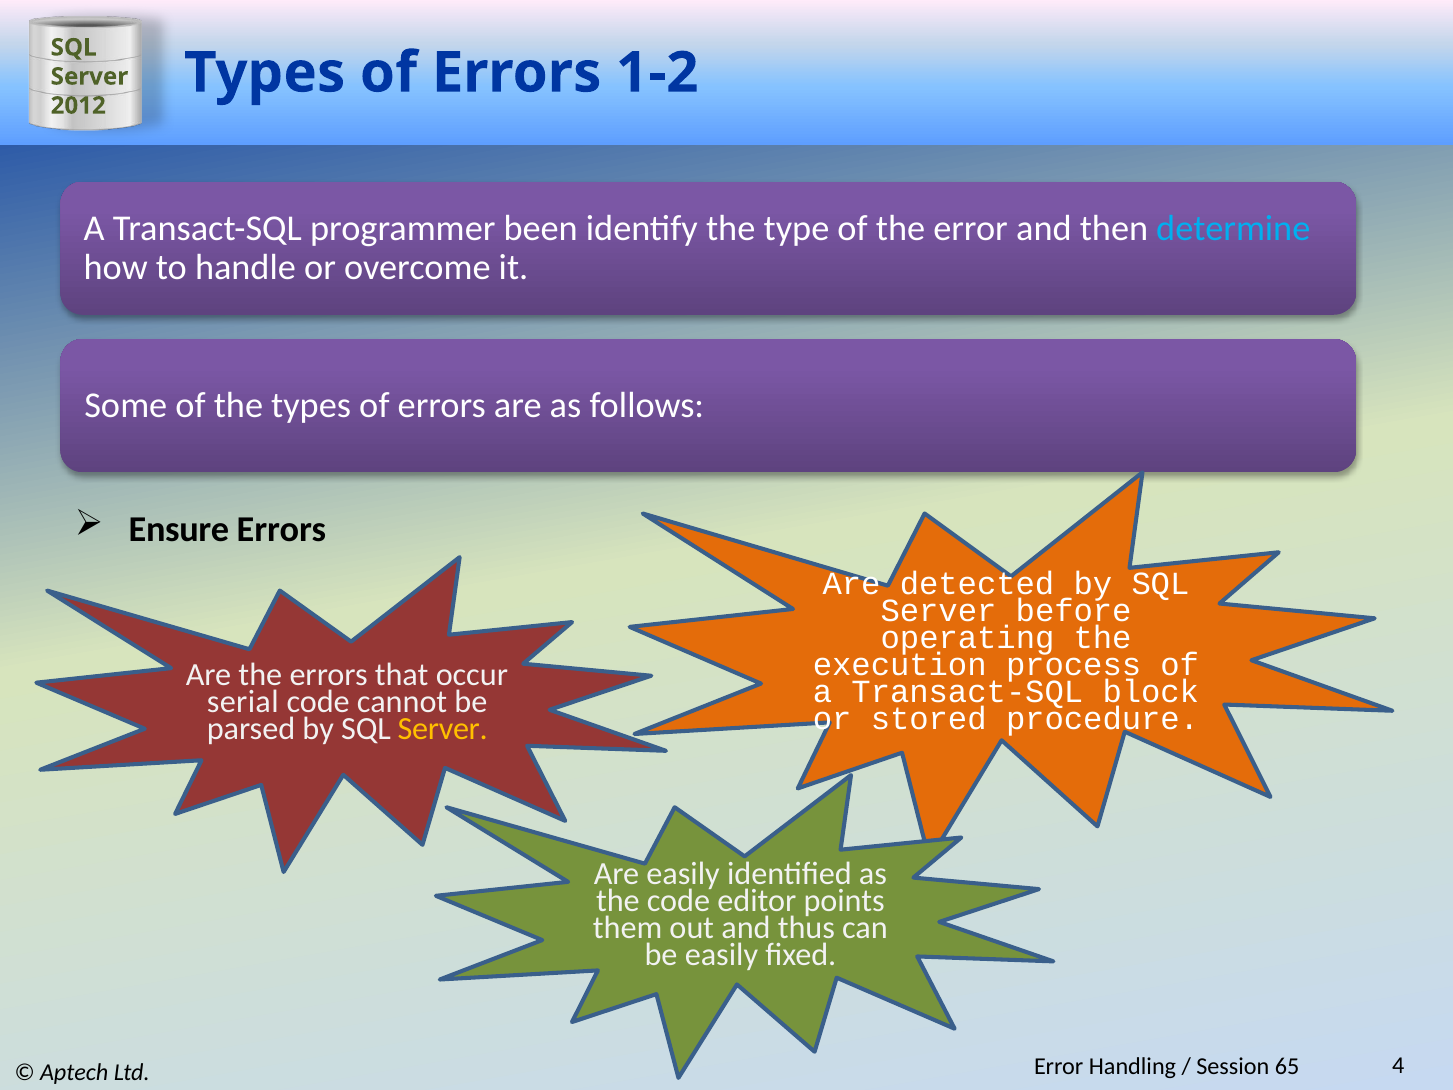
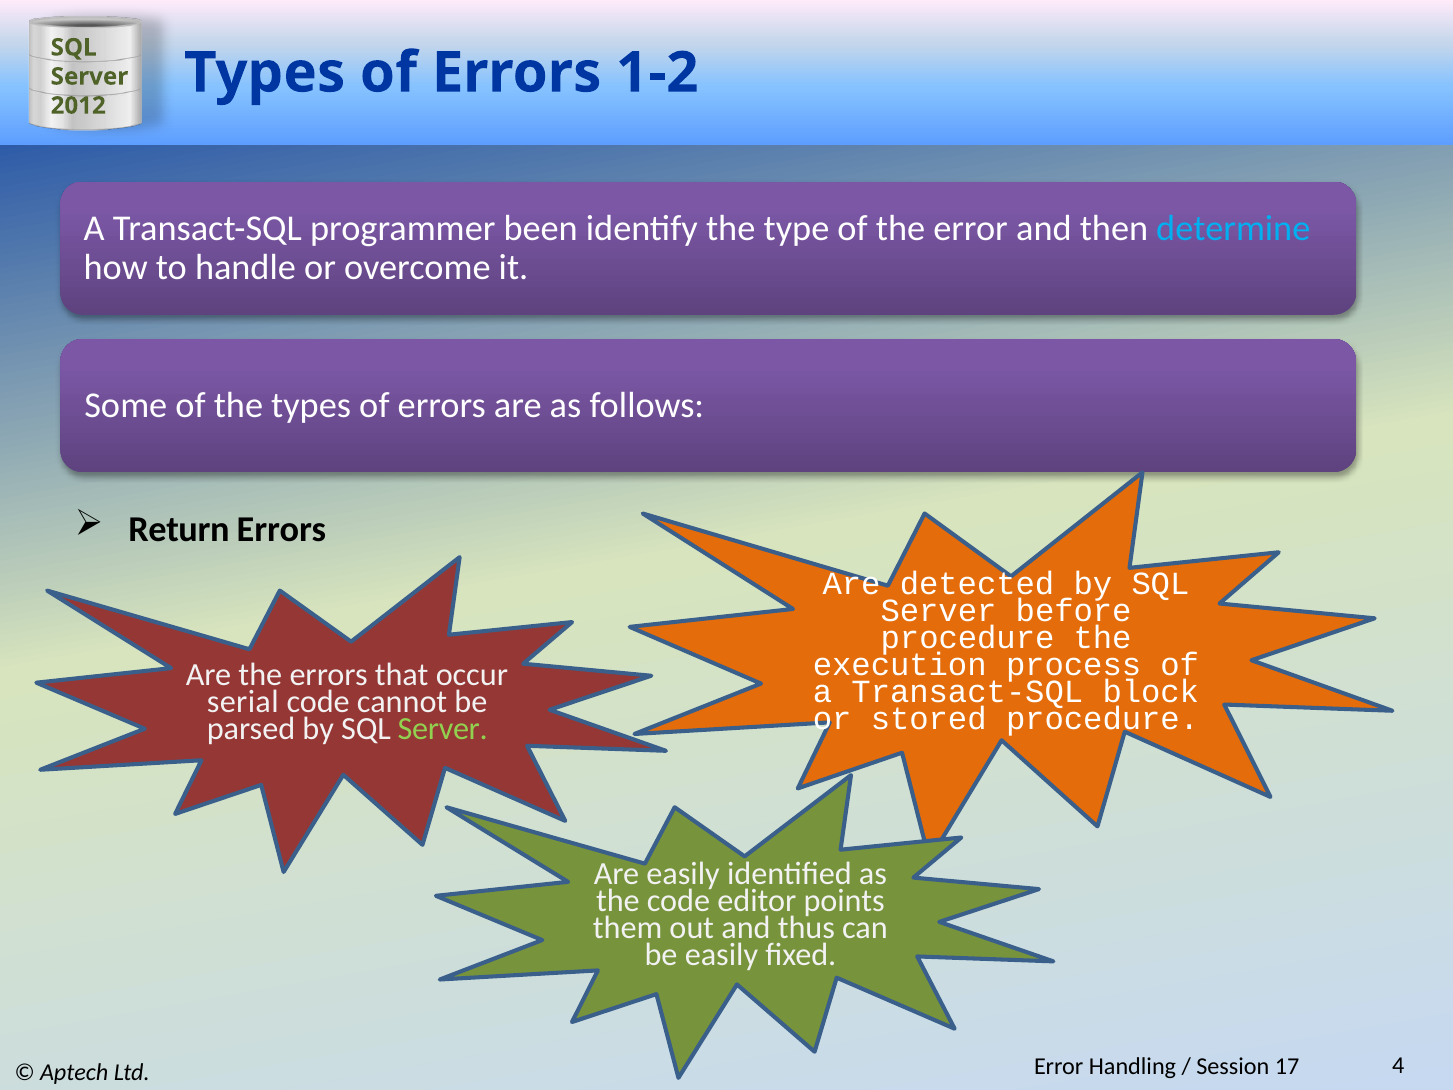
Ensure: Ensure -> Return (179, 530)
operating: operating -> procedure (968, 638)
Server colour: yellow -> light green (443, 729)
65: 65 -> 17 (1287, 1066)
